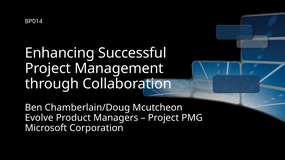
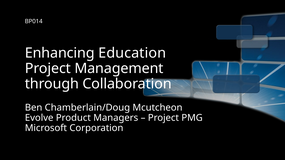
Successful: Successful -> Education (132, 53)
